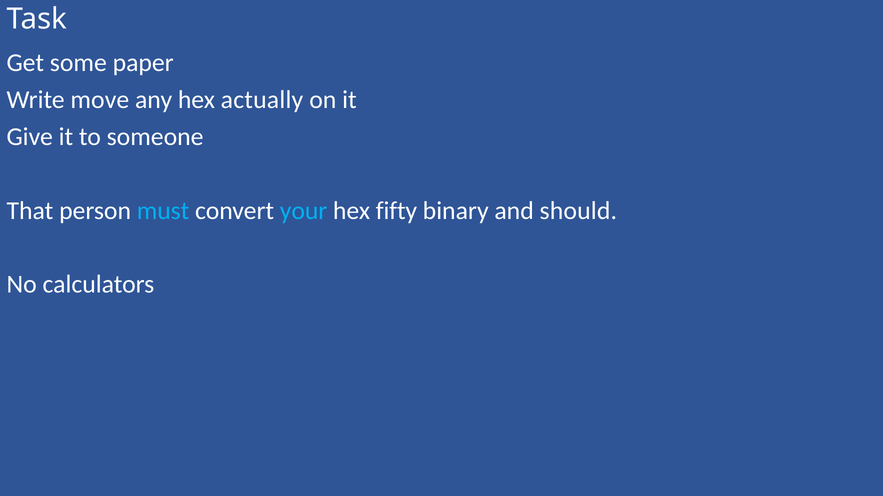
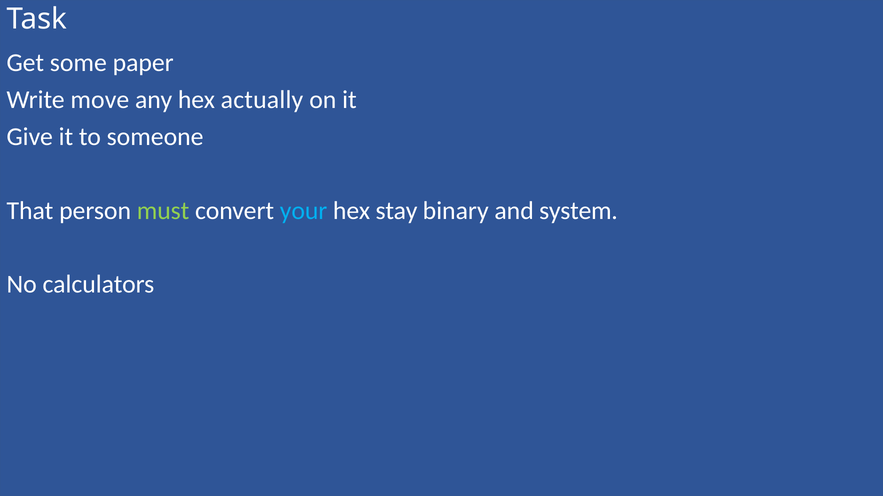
must colour: light blue -> light green (163, 211)
fifty: fifty -> stay (397, 211)
should: should -> system (579, 211)
